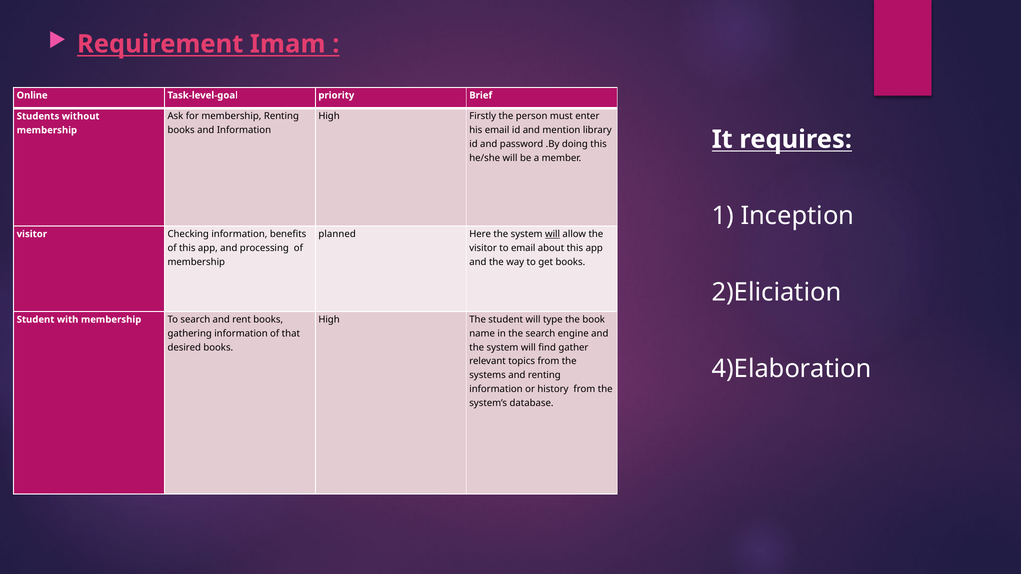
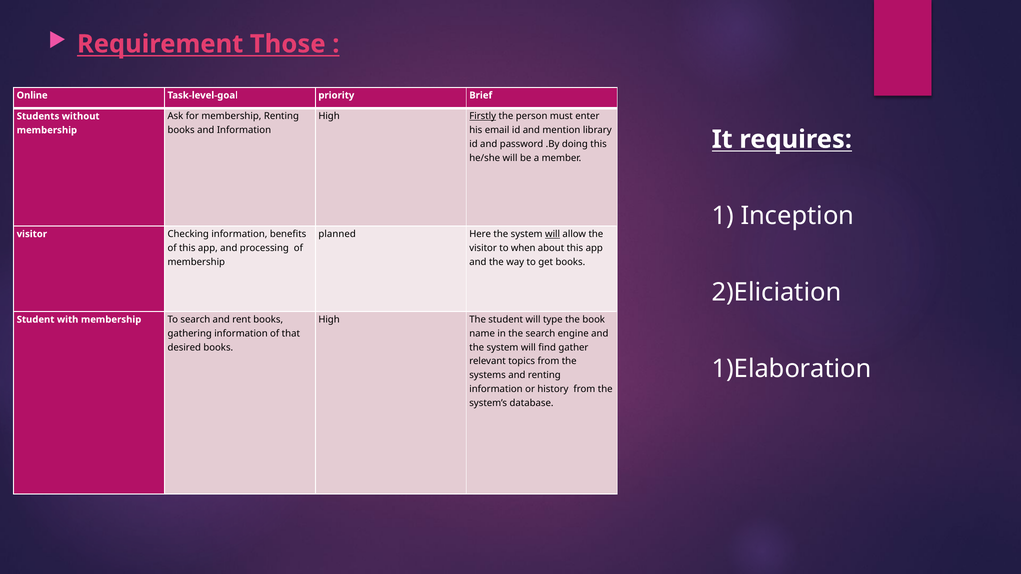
Imam: Imam -> Those (288, 44)
Firstly underline: none -> present (483, 116)
to email: email -> when (523, 248)
4)Elaboration: 4)Elaboration -> 1)Elaboration (792, 369)
